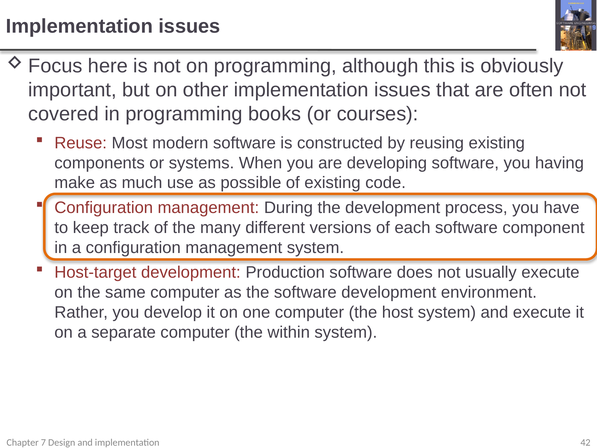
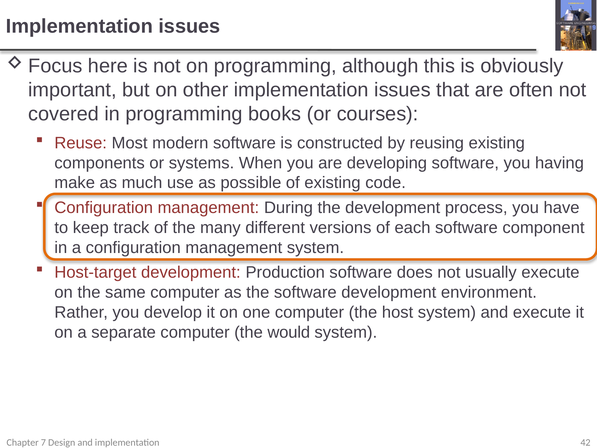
within: within -> would (289, 332)
